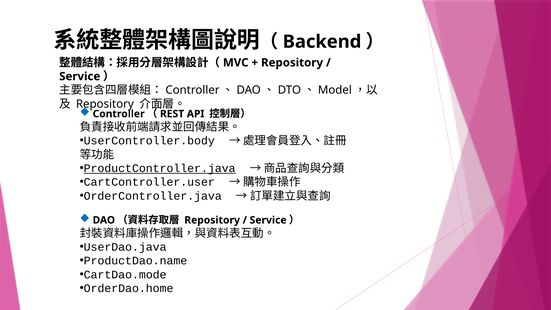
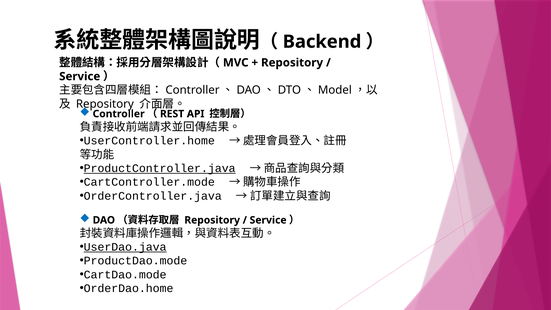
UserController.body: UserController.body -> UserController.home (149, 141)
CartController.user: CartController.user -> CartController.mode (149, 182)
UserDao.java underline: none -> present (125, 247)
ProductDao.name: ProductDao.name -> ProductDao.mode (135, 261)
